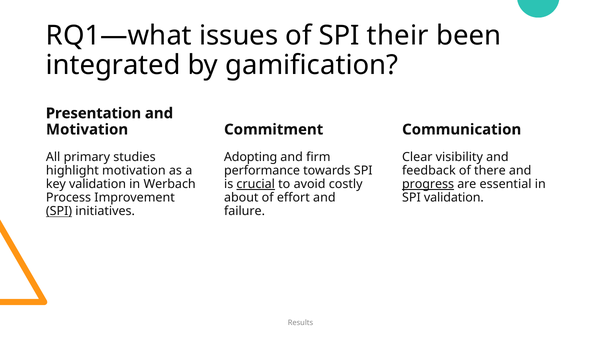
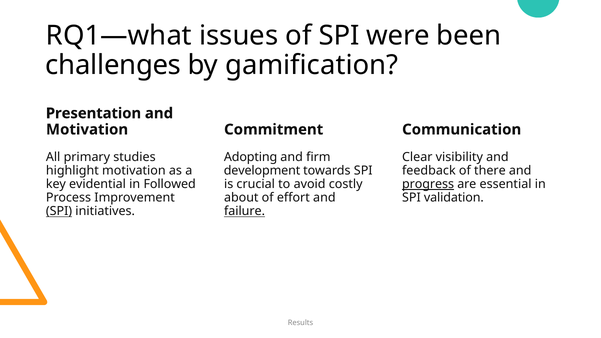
their: their -> were (398, 36)
integrated: integrated -> challenges (113, 65)
performance: performance -> development (262, 171)
key validation: validation -> evidential (98, 184)
Werbach: Werbach -> Followed (170, 184)
crucial underline: present -> none (256, 184)
failure underline: none -> present (245, 211)
